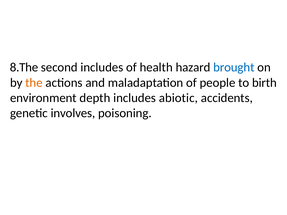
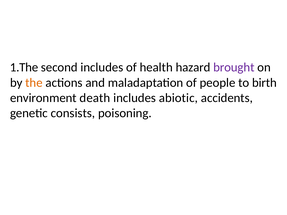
8.The: 8.The -> 1.The (24, 67)
brought colour: blue -> purple (234, 67)
depth: depth -> death (95, 98)
involves: involves -> consists (73, 113)
